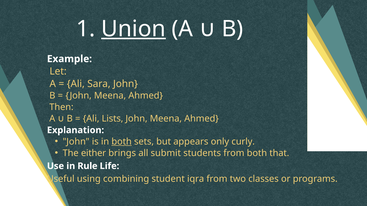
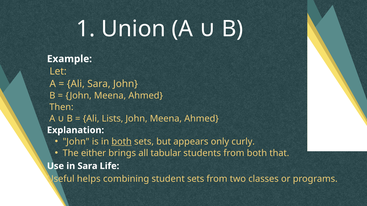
Union underline: present -> none (133, 29)
submit: submit -> tabular (166, 153)
in Rule: Rule -> Sara (87, 166)
using: using -> helps (89, 179)
student iqra: iqra -> sets (196, 179)
